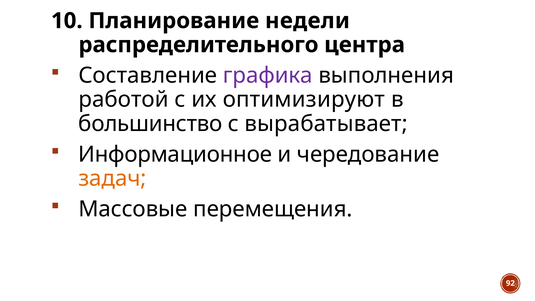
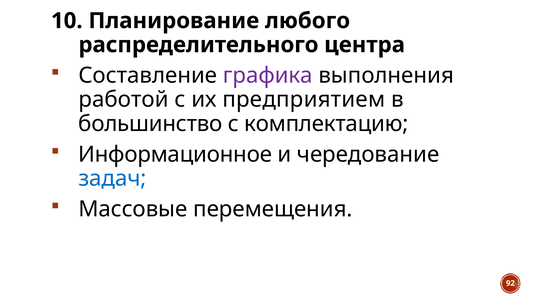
недели: недели -> любого (308, 21)
оптимизируют: оптимизируют -> предприятием (304, 100)
вырабатывает: вырабатывает -> комплектацию (326, 124)
задач colour: orange -> blue (113, 178)
